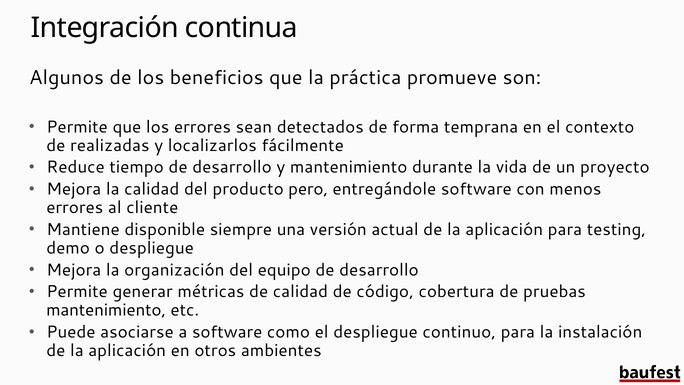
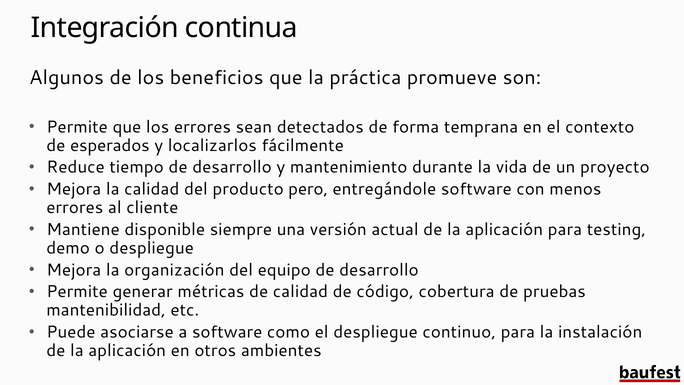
realizadas: realizadas -> esperados (110, 145)
mantenimiento: mantenimiento -> mantenibilidad (106, 310)
